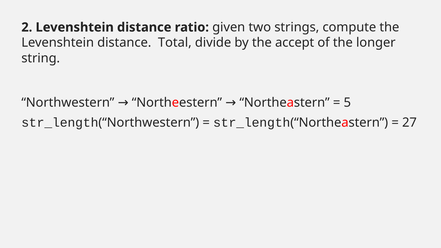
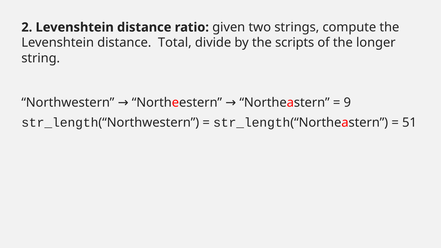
accept: accept -> scripts (295, 43)
5: 5 -> 9 (347, 103)
27: 27 -> 51 (409, 123)
